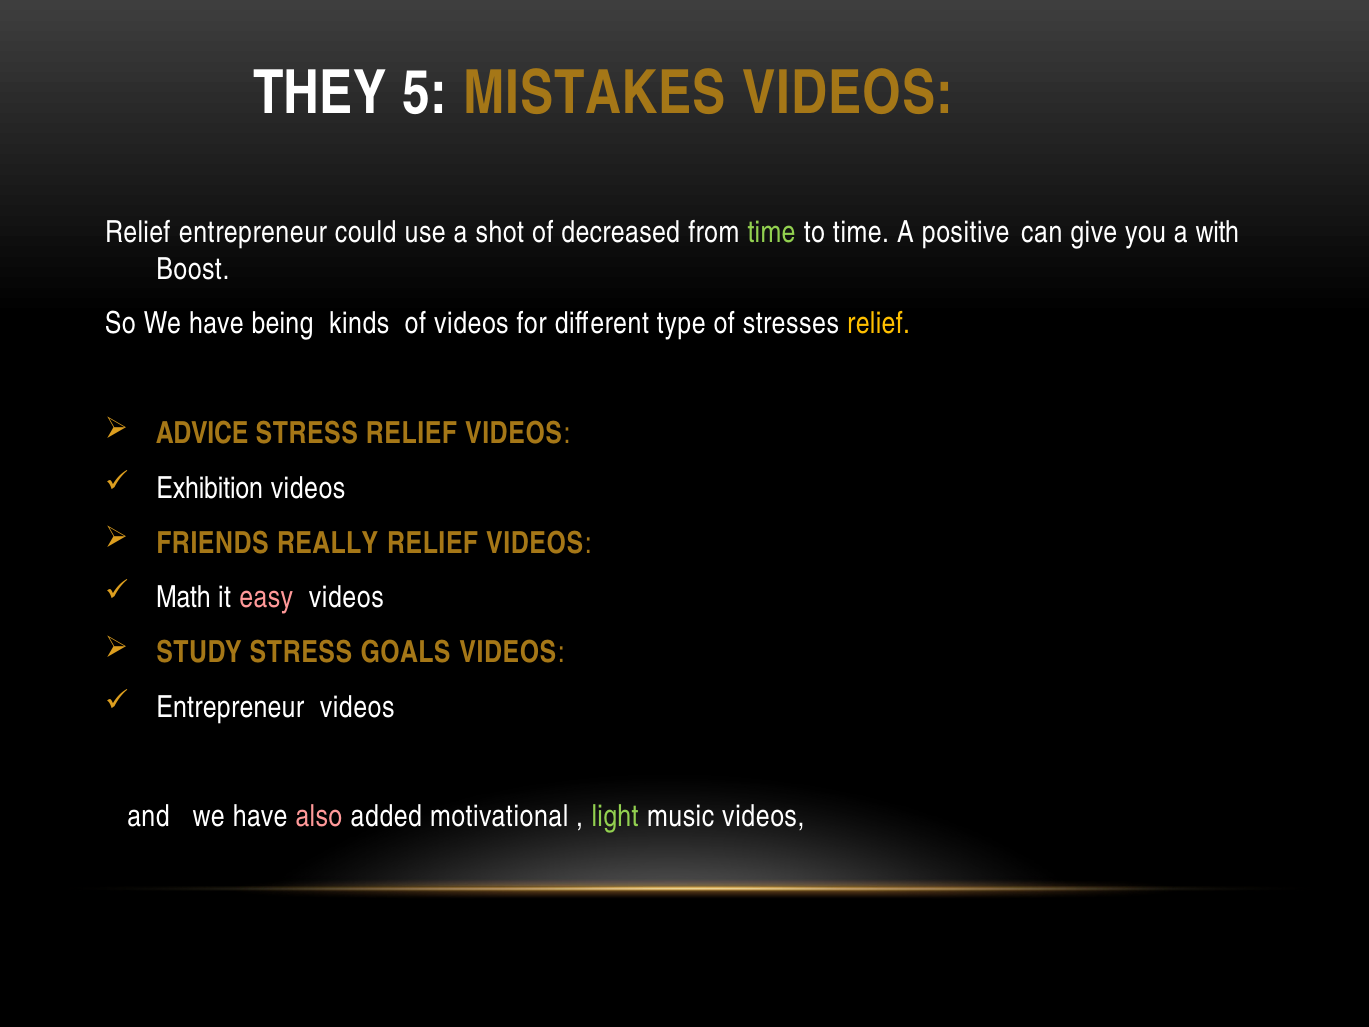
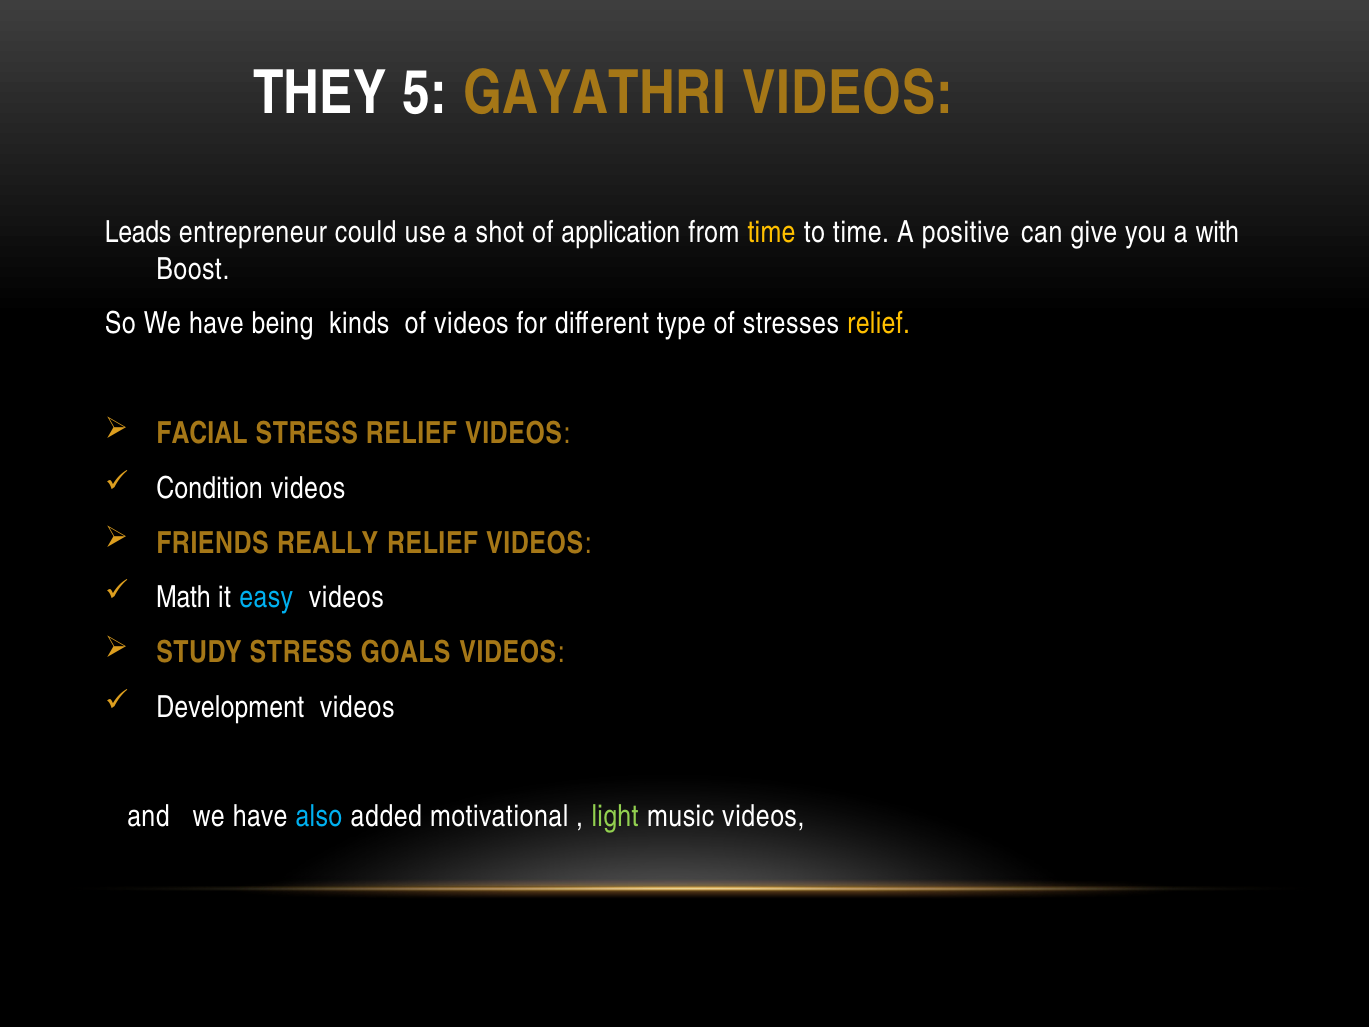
MISTAKES: MISTAKES -> GAYATHRI (595, 93)
Relief: Relief -> Leads (138, 233)
decreased: decreased -> application (621, 233)
time colour: light green -> yellow (772, 233)
ADVICE: ADVICE -> FACIAL (202, 433)
Exhibition: Exhibition -> Condition (210, 488)
easy colour: pink -> light blue (266, 598)
Entrepreneur: Entrepreneur -> Development (230, 707)
also colour: pink -> light blue (319, 817)
